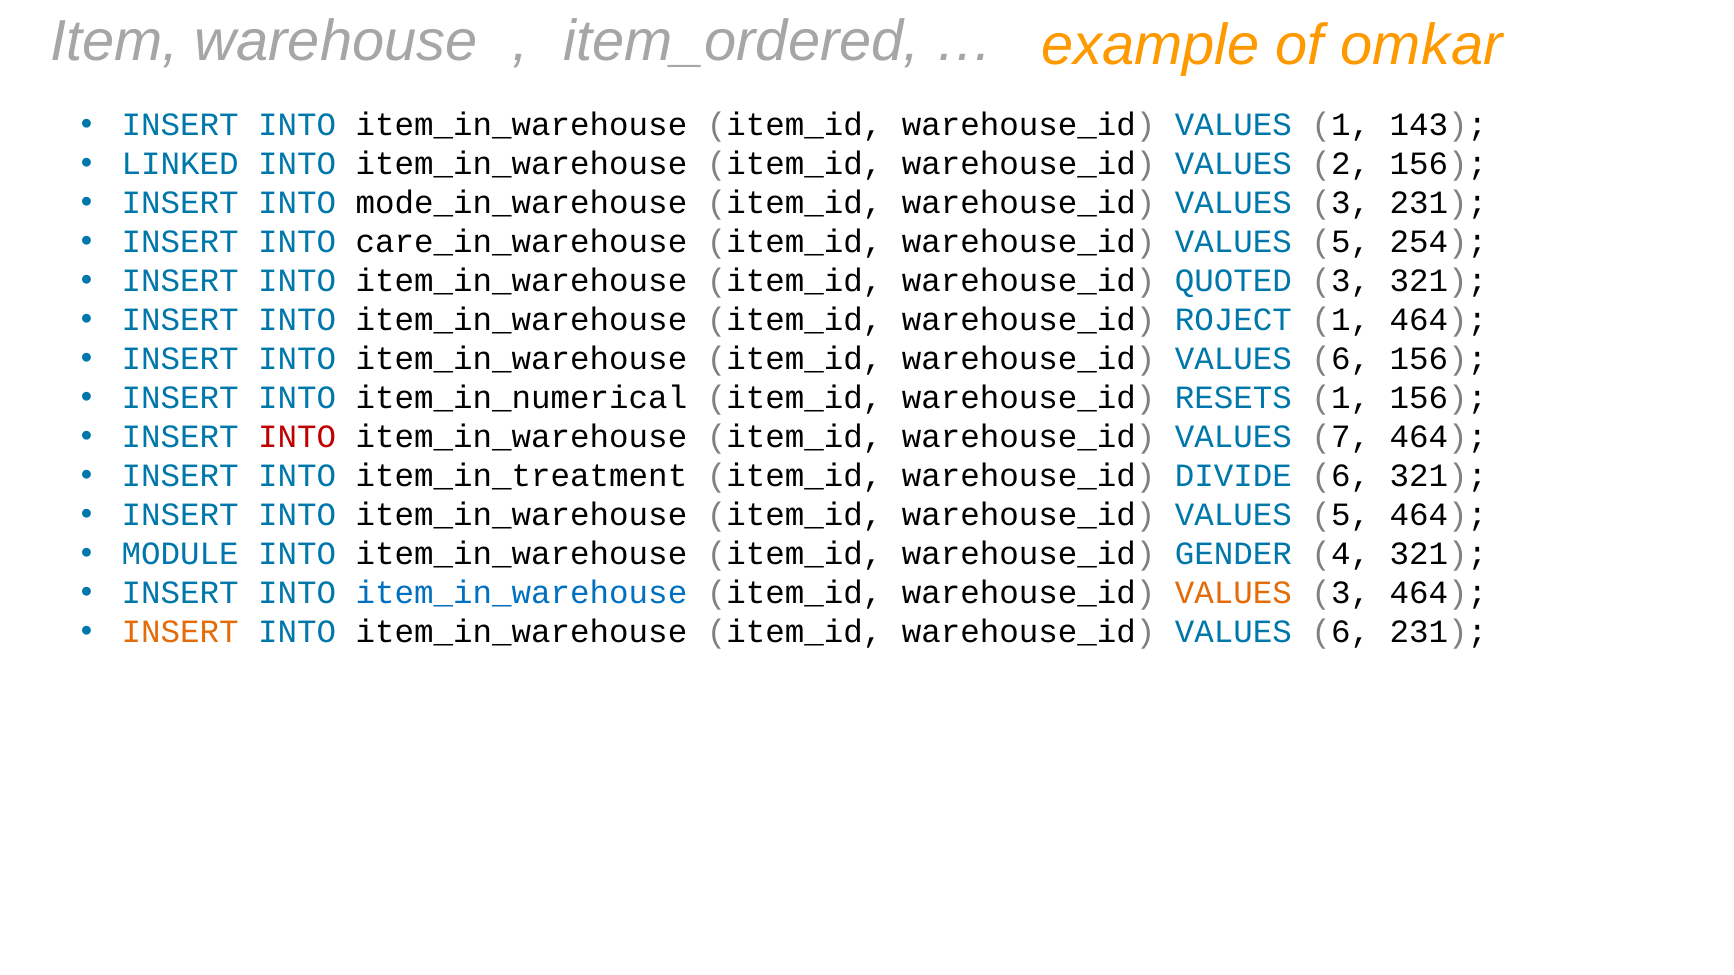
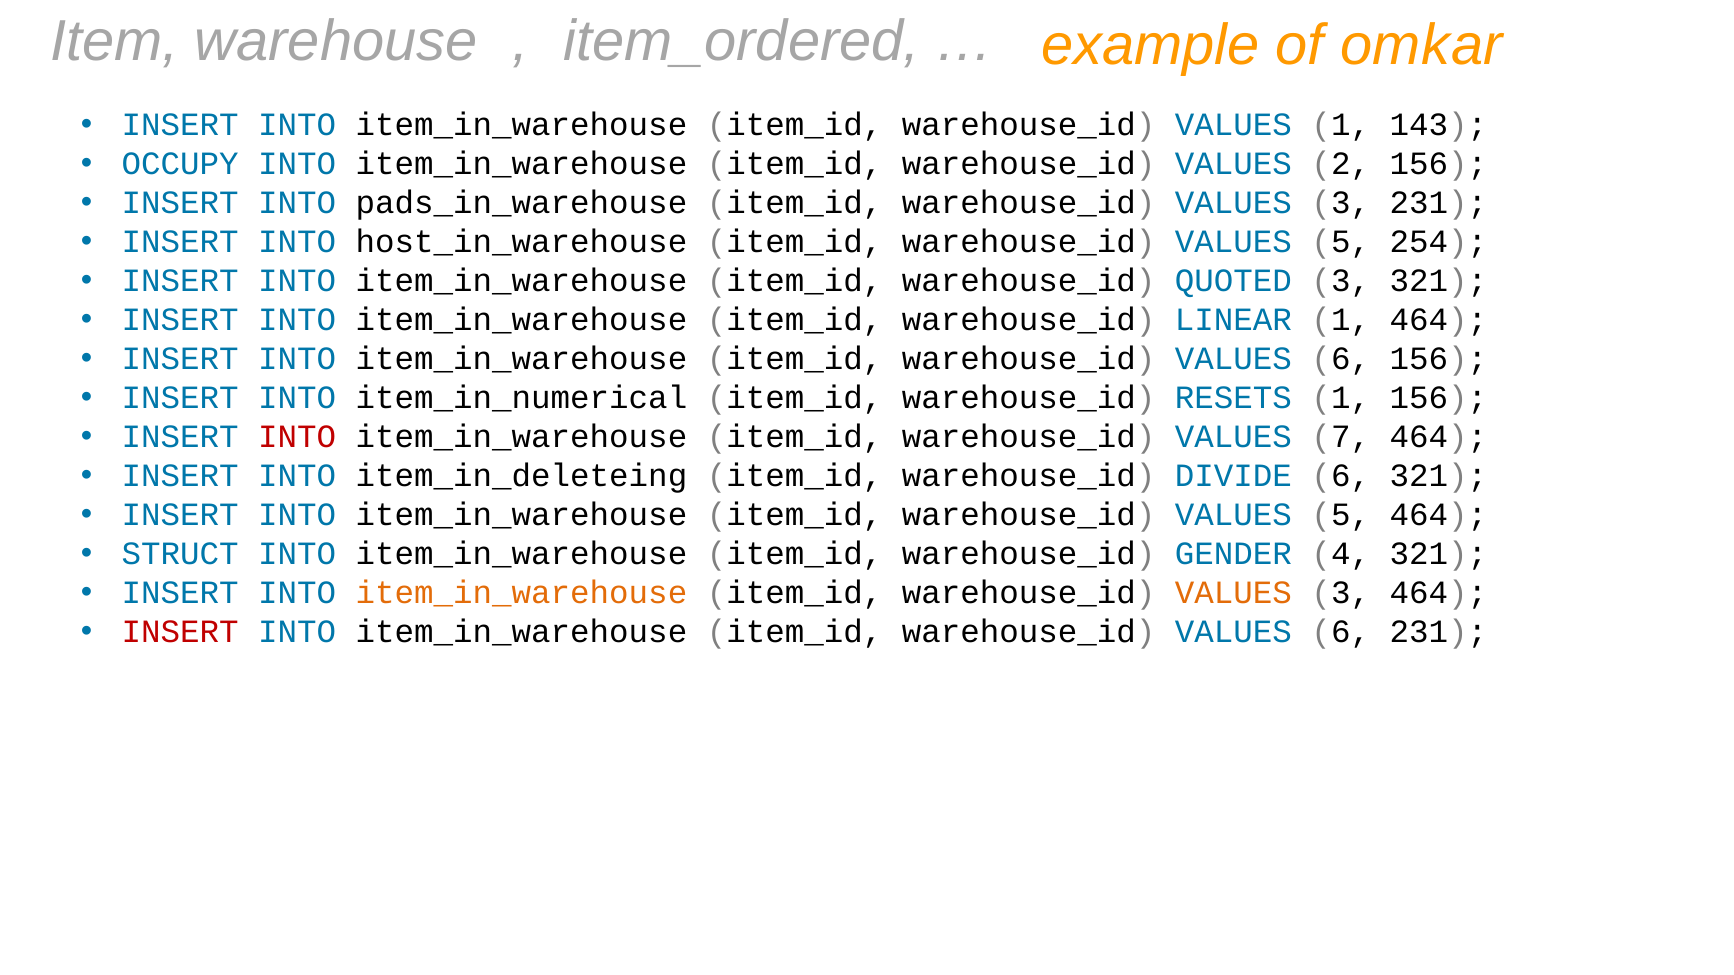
LINKED: LINKED -> OCCUPY (180, 164)
mode_in_warehouse: mode_in_warehouse -> pads_in_warehouse (521, 203)
care_in_warehouse: care_in_warehouse -> host_in_warehouse (521, 242)
ROJECT: ROJECT -> LINEAR (1233, 320)
item_in_treatment: item_in_treatment -> item_in_deleteing (521, 476)
MODULE: MODULE -> STRUCT (180, 554)
item_in_warehouse colour: blue -> orange (521, 593)
INSERT colour: orange -> red (180, 632)
